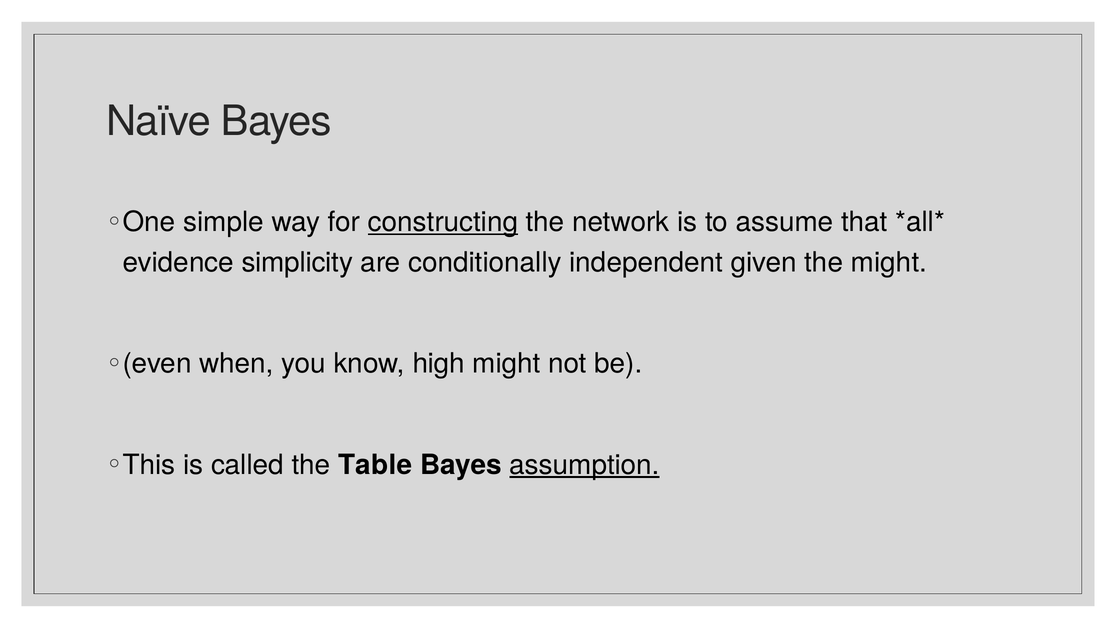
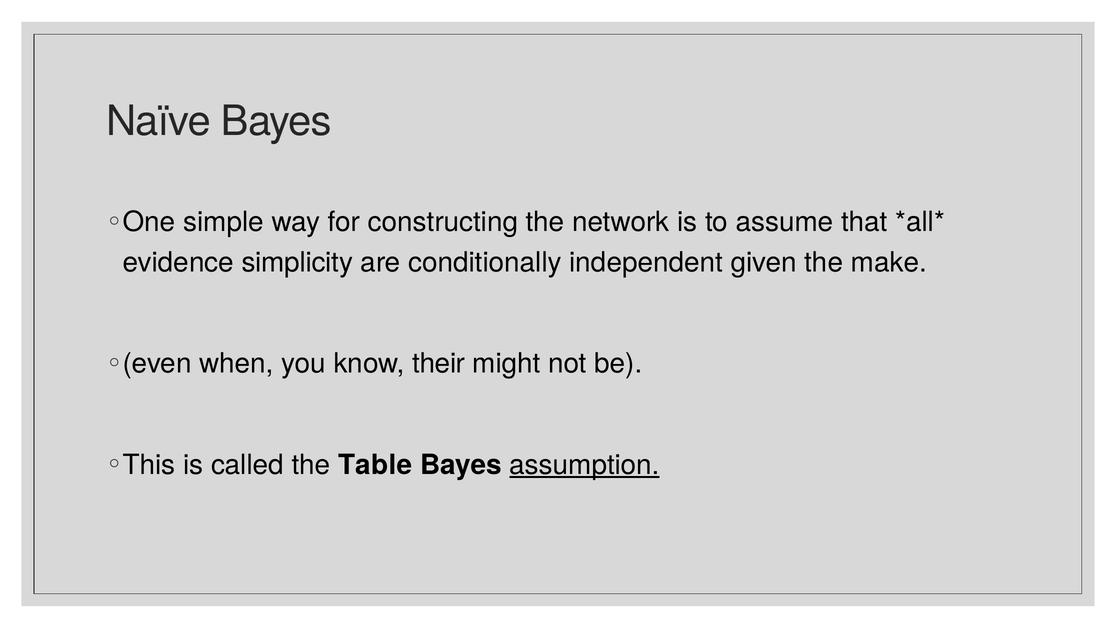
constructing underline: present -> none (443, 222)
the might: might -> make (889, 262)
high: high -> their (439, 364)
